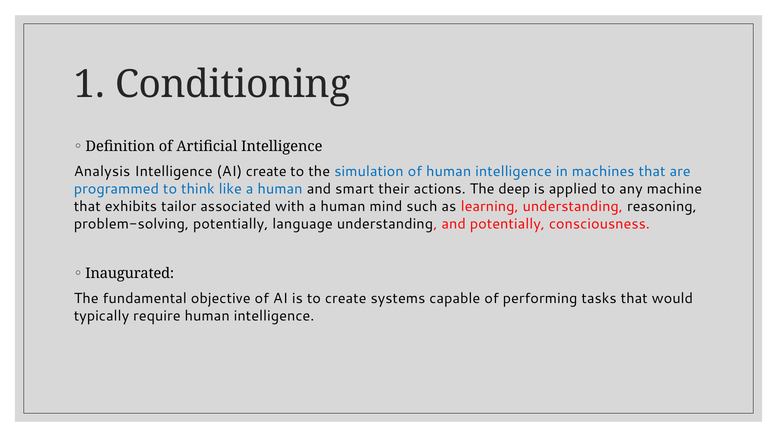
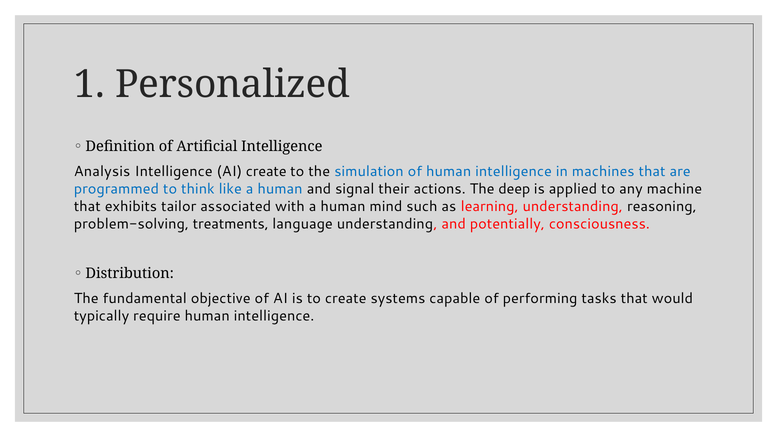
Conditioning: Conditioning -> Personalized (233, 84)
smart: smart -> signal (355, 189)
problem-solving potentially: potentially -> treatments (231, 224)
Inaugurated: Inaugurated -> Distribution (130, 273)
